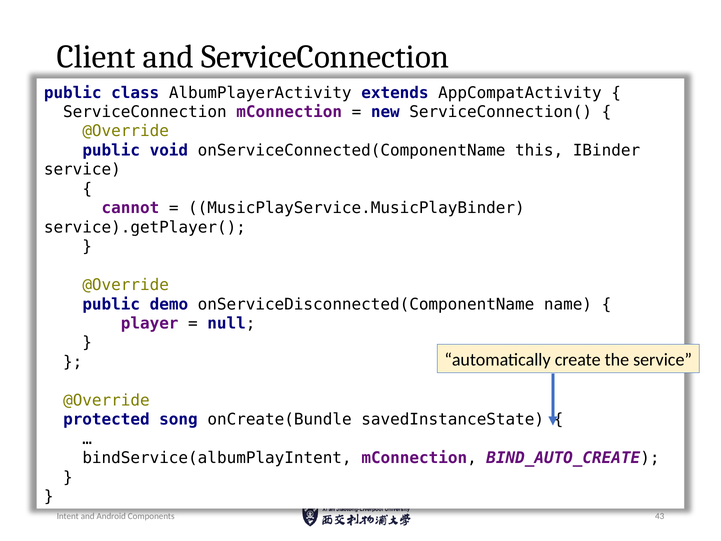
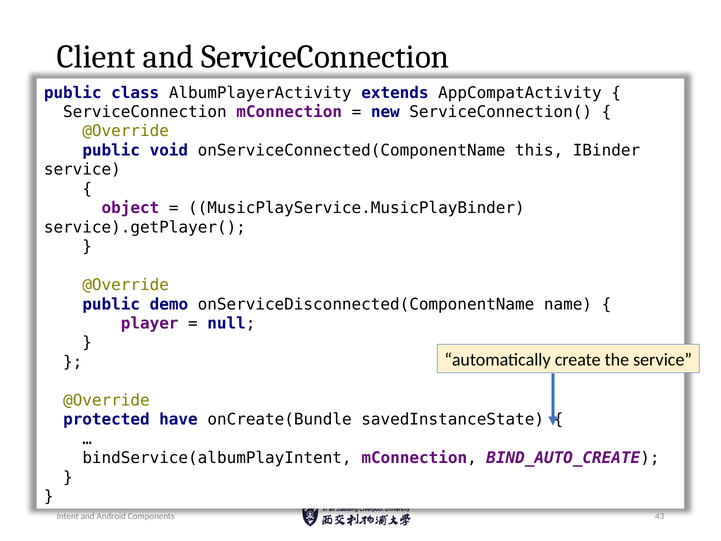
cannot: cannot -> object (130, 208)
song: song -> have (178, 419)
